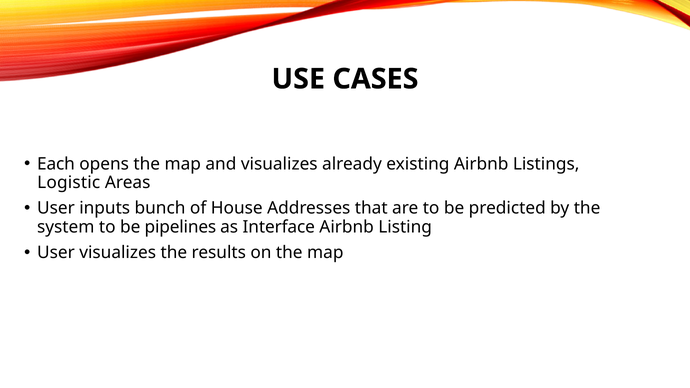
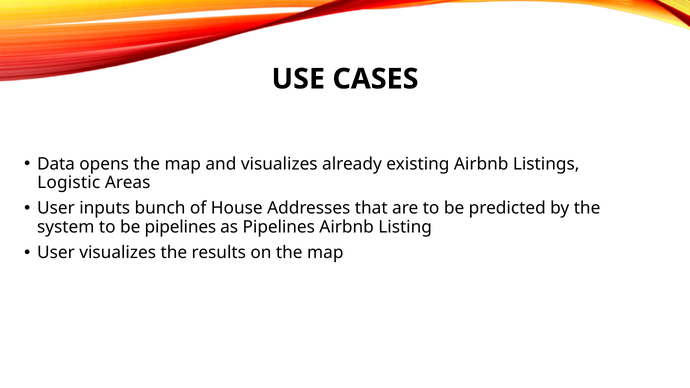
Each: Each -> Data (56, 164)
as Interface: Interface -> Pipelines (279, 227)
